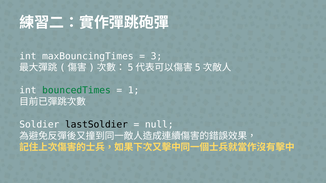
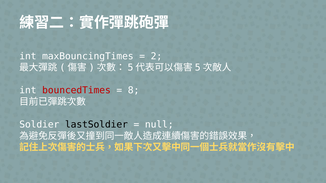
3: 3 -> 2 (156, 56)
bouncedTimes colour: green -> red (76, 91)
1: 1 -> 8 (134, 91)
